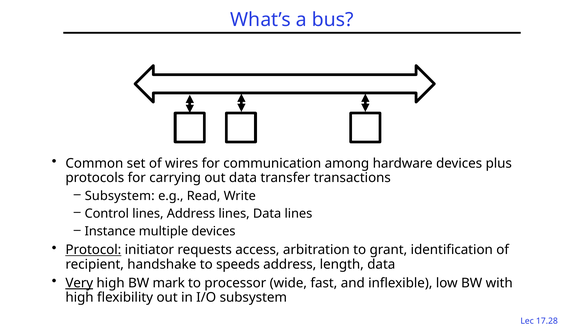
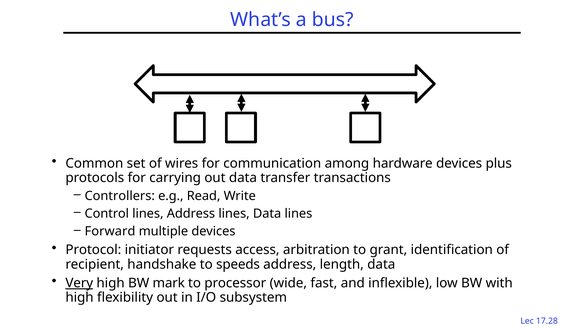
Subsystem: Subsystem -> Controllers (120, 196)
Instance: Instance -> Forward (110, 232)
Protocol underline: present -> none (93, 250)
